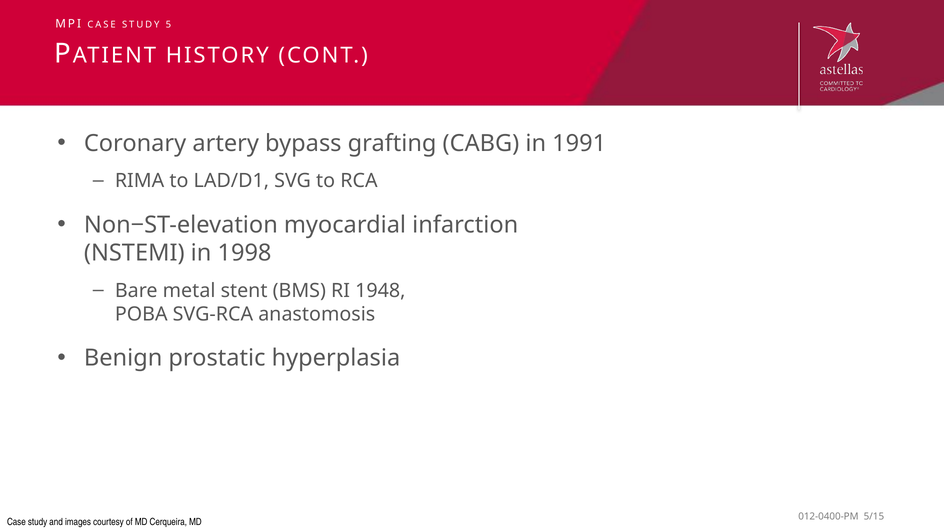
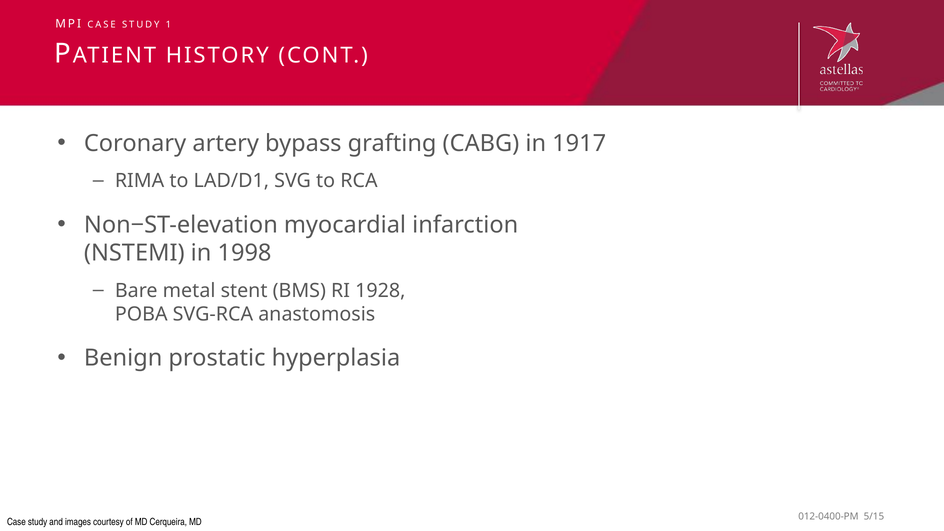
5: 5 -> 1 (168, 25)
1991: 1991 -> 1917 (579, 143)
1948: 1948 -> 1928 (380, 291)
